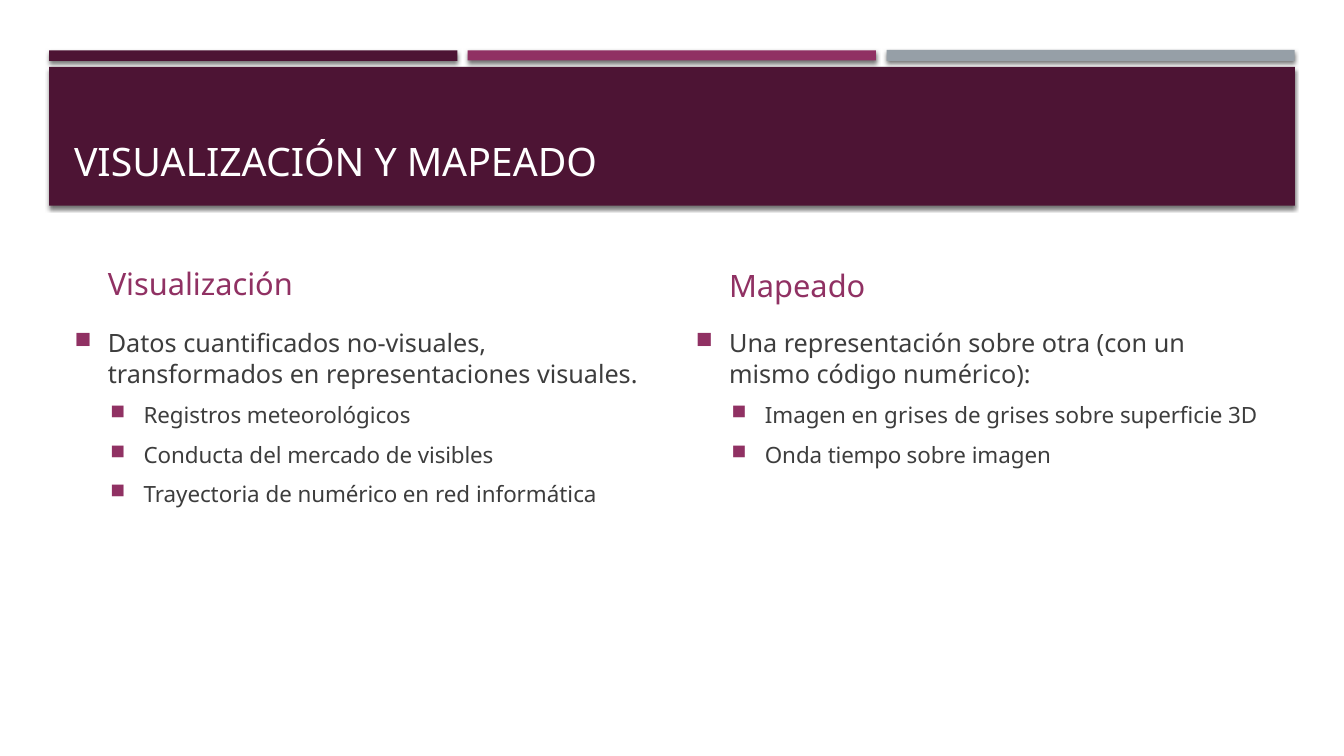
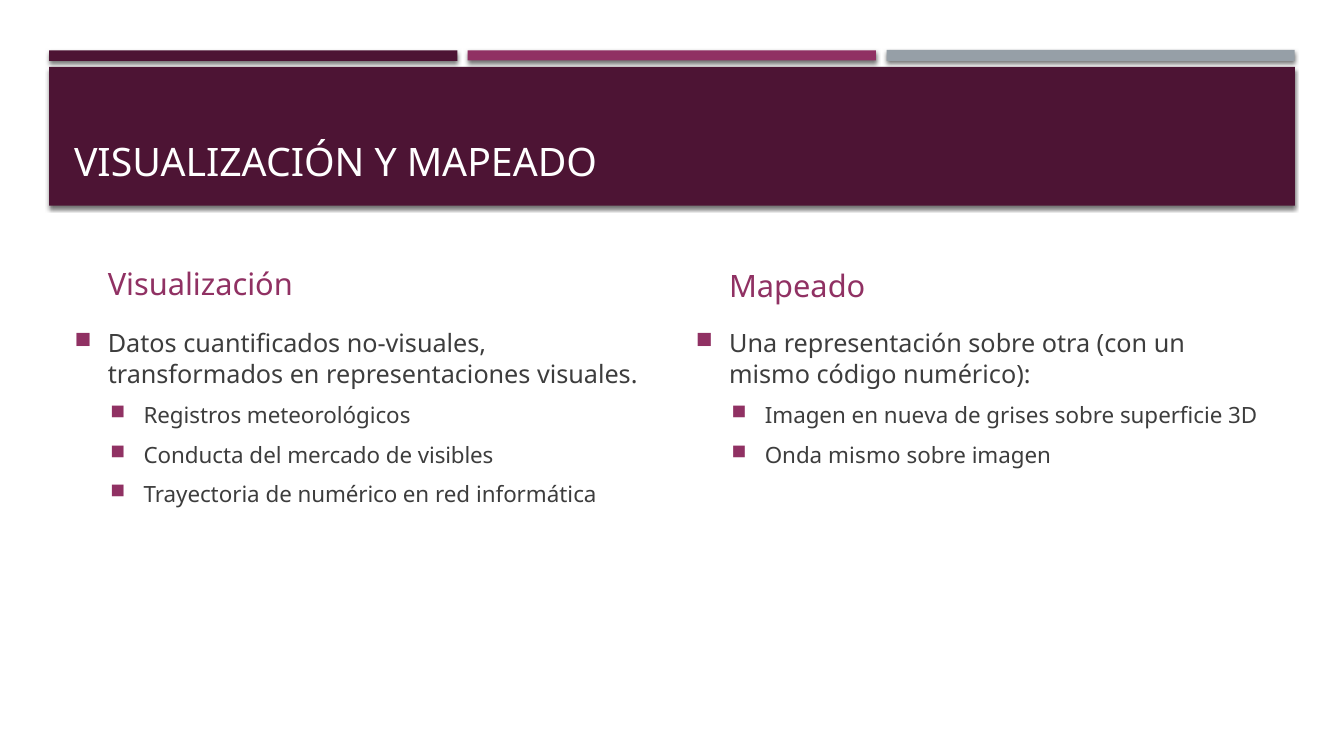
en grises: grises -> nueva (916, 416)
Onda tiempo: tiempo -> mismo (864, 456)
